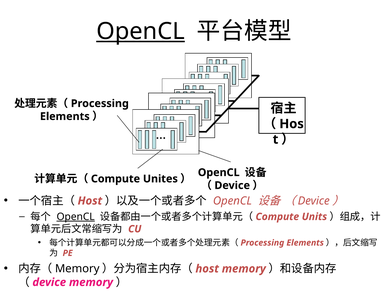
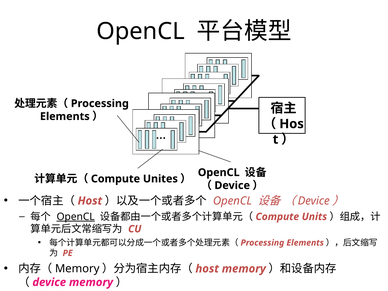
OpenCL underline: present -> none (141, 31)
